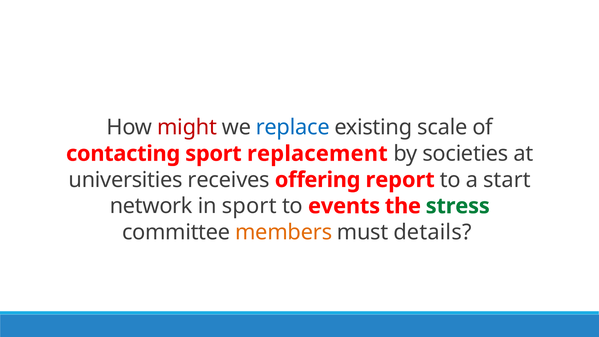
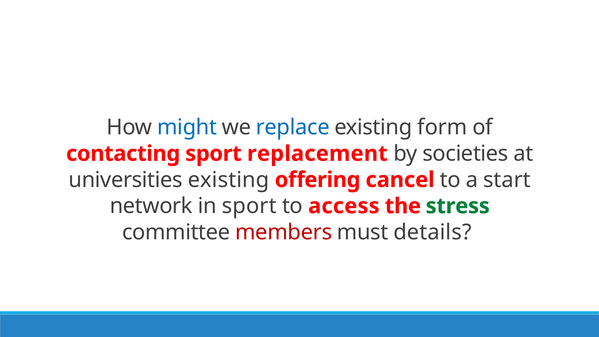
might colour: red -> blue (187, 127)
scale: scale -> form (442, 127)
universities receives: receives -> existing (229, 180)
report: report -> cancel (400, 180)
events: events -> access (344, 206)
members colour: orange -> red (284, 232)
